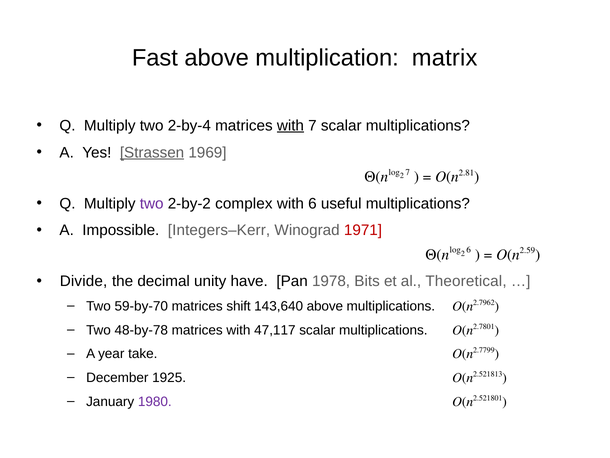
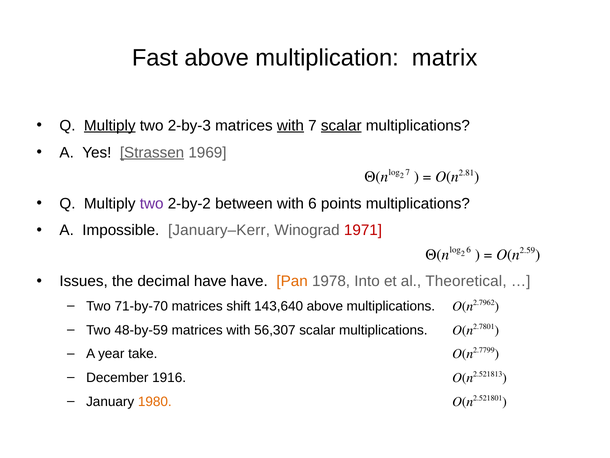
Multiply underline: none -> present (110, 125)
2-by-4: 2-by-4 -> 2-by-3 (189, 125)
scalar underline: none -> present (341, 125)
complex: complex -> between (244, 203)
useful: useful -> points (341, 203)
Integers–Kerr: Integers–Kerr -> January–Kerr (219, 230)
Divide: Divide -> Issues (84, 281)
decimal unity: unity -> have (210, 281)
Pan colour: black -> orange (292, 281)
Bits: Bits -> Into (367, 281)
59-by-70: 59-by-70 -> 71-by-70 (141, 306)
48-by-78: 48-by-78 -> 48-by-59 (141, 330)
47,117: 47,117 -> 56,307 (275, 330)
1925: 1925 -> 1916 (169, 377)
1980 colour: purple -> orange (155, 401)
